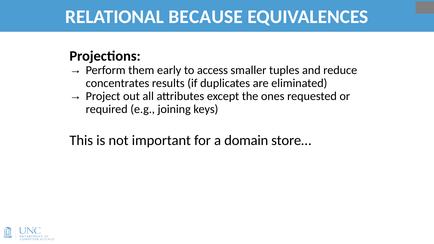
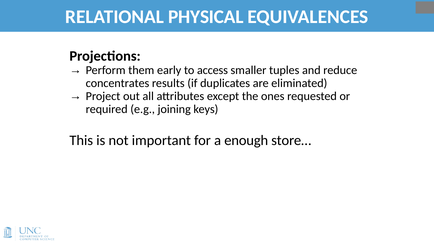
BECAUSE: BECAUSE -> PHYSICAL (206, 17)
domain: domain -> enough (246, 140)
